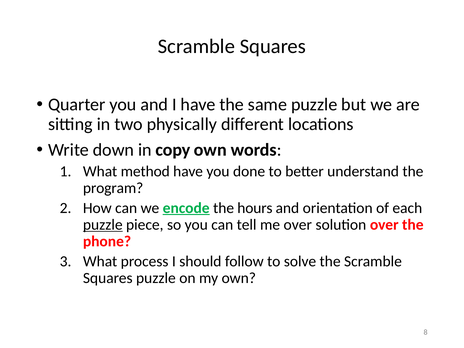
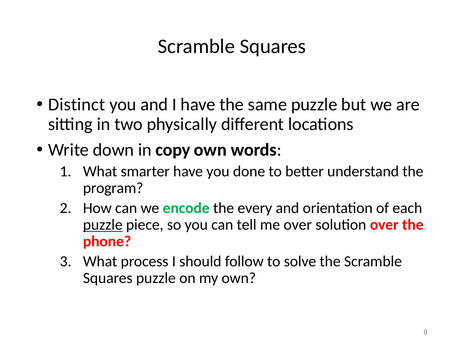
Quarter: Quarter -> Distinct (77, 105)
method: method -> smarter (145, 171)
encode underline: present -> none (186, 208)
hours: hours -> every (255, 208)
